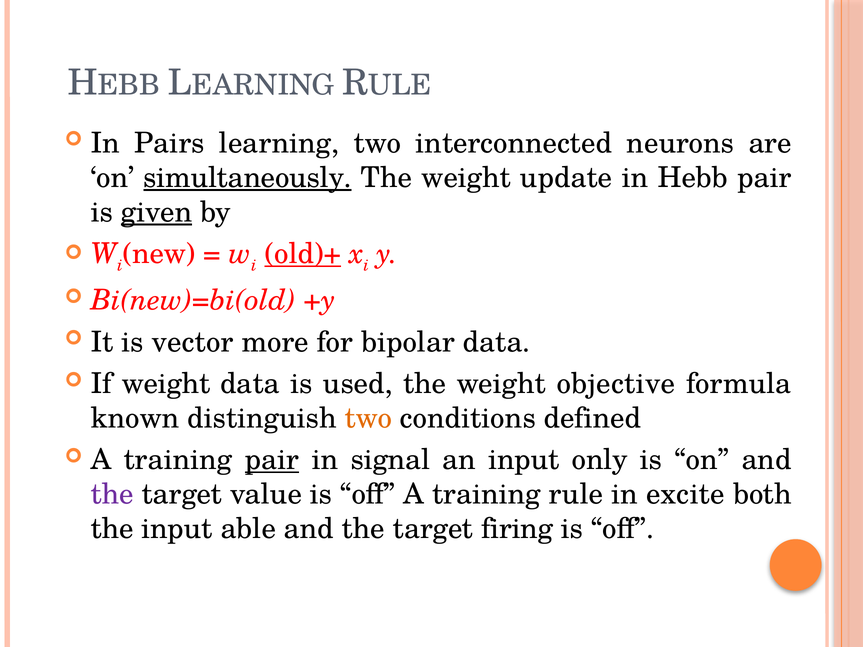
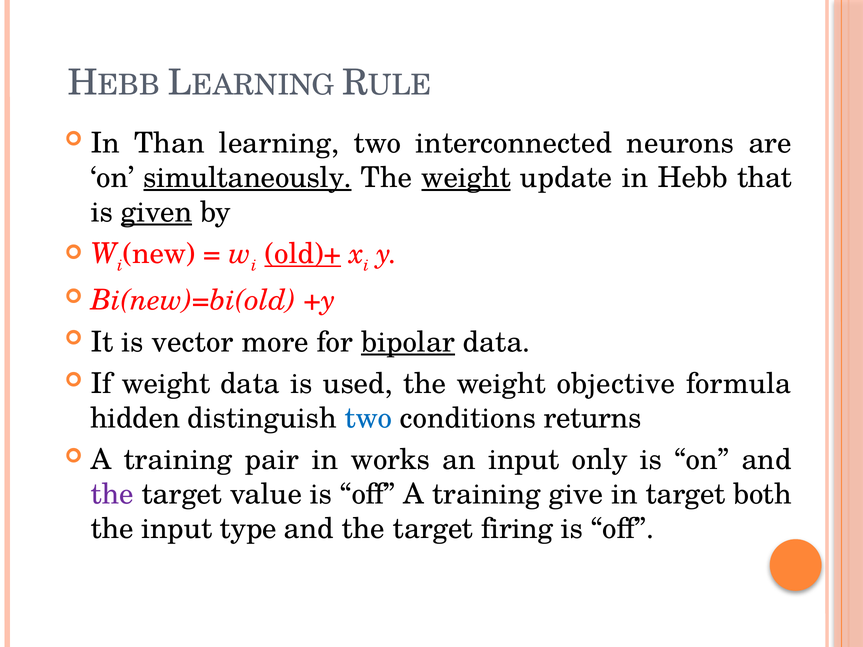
Pairs: Pairs -> Than (169, 143)
weight underline: none -> present (466, 178)
Hebb pair: pair -> that (765, 178)
bipolar underline: none -> present (408, 342)
known: known -> hidden (135, 418)
two colour: orange -> blue (369, 418)
defined: defined -> returns (592, 418)
pair underline: present -> none (272, 460)
signal: signal -> works (390, 460)
rule: rule -> give (576, 495)
in excite: excite -> target (686, 495)
able: able -> type (248, 529)
